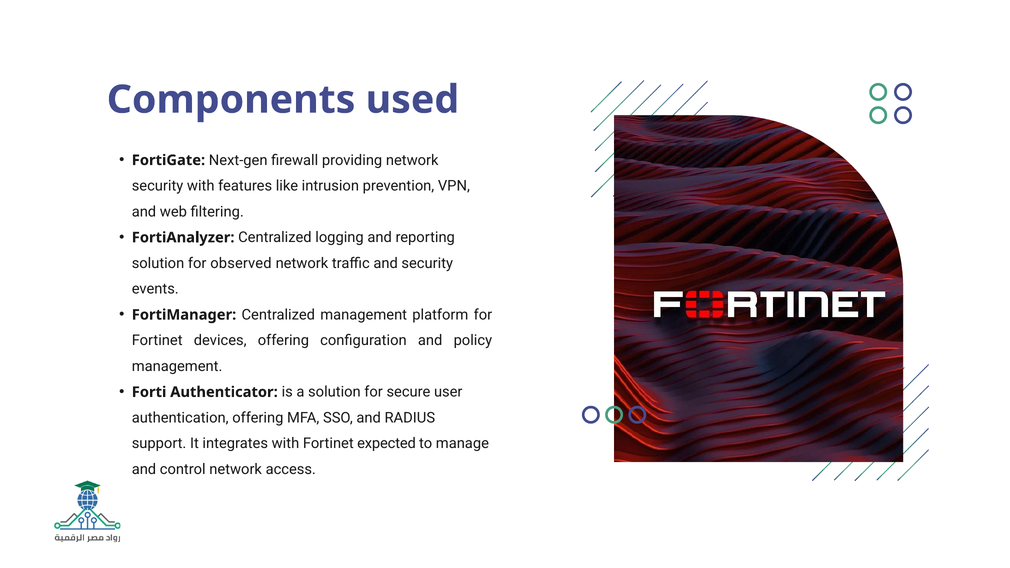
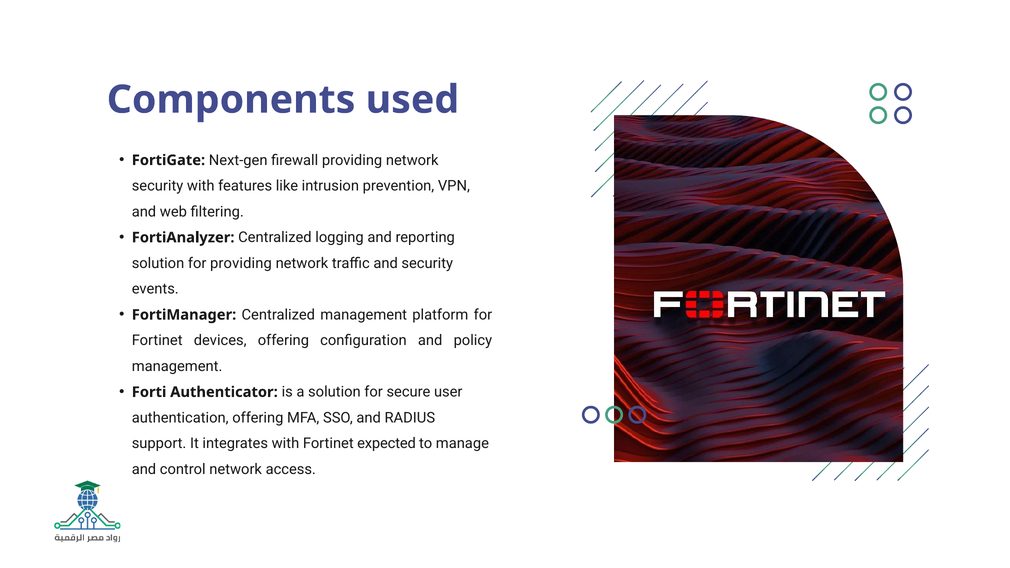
for observed: observed -> providing (241, 263)
